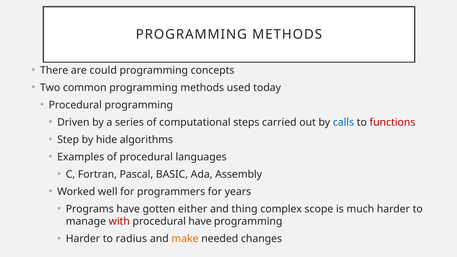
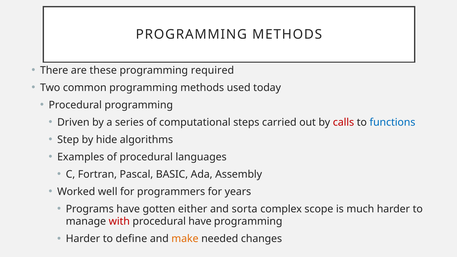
could: could -> these (103, 70)
concepts: concepts -> required (212, 70)
calls colour: blue -> red (343, 122)
functions colour: red -> blue (392, 122)
thing: thing -> sorta (245, 209)
radius: radius -> define (131, 239)
